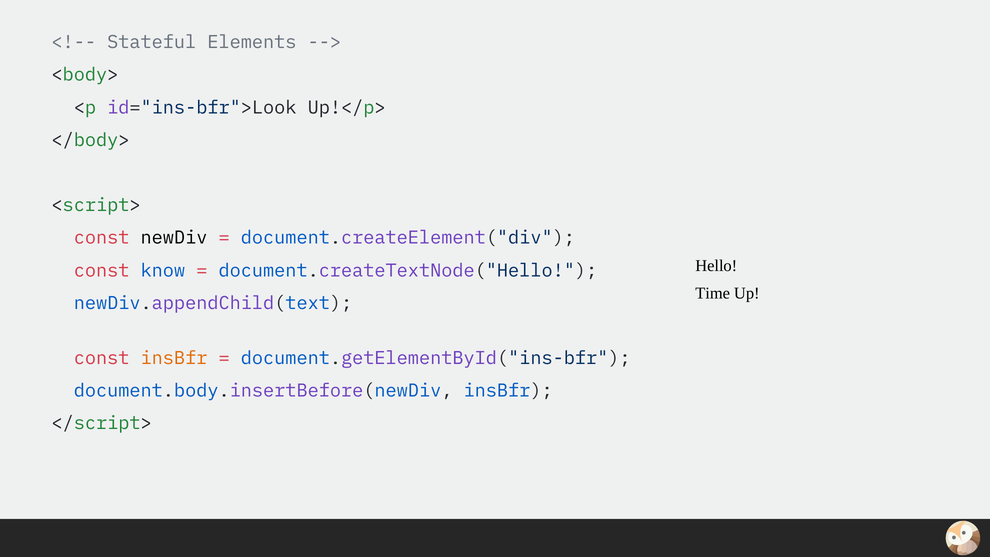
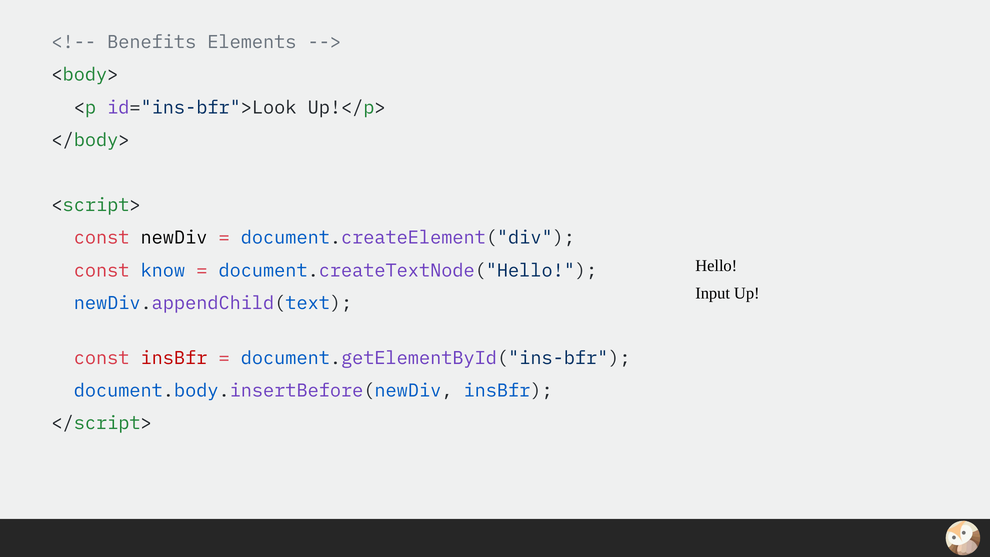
Stateful: Stateful -> Benefits (152, 42)
Time: Time -> Input (713, 293)
insBfr colour: orange -> red (174, 358)
